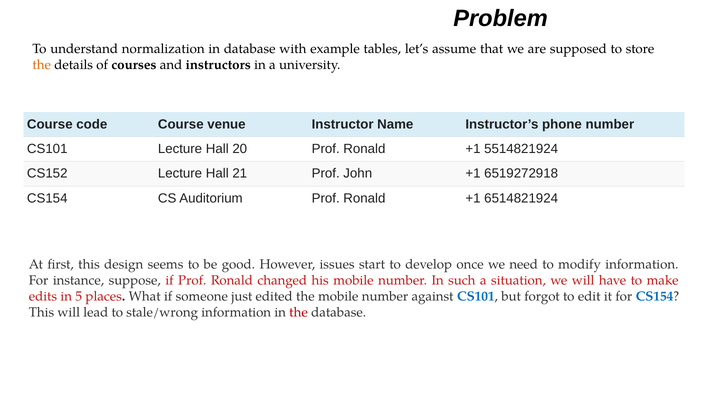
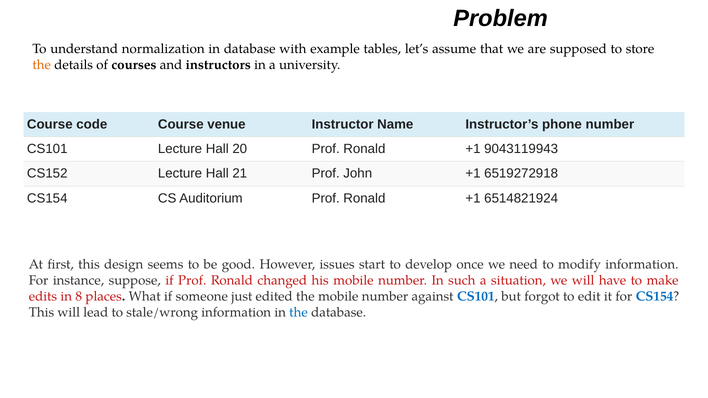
5514821924: 5514821924 -> 9043119943 (521, 149)
5: 5 -> 8 (79, 296)
the colour: red -> blue (299, 312)
